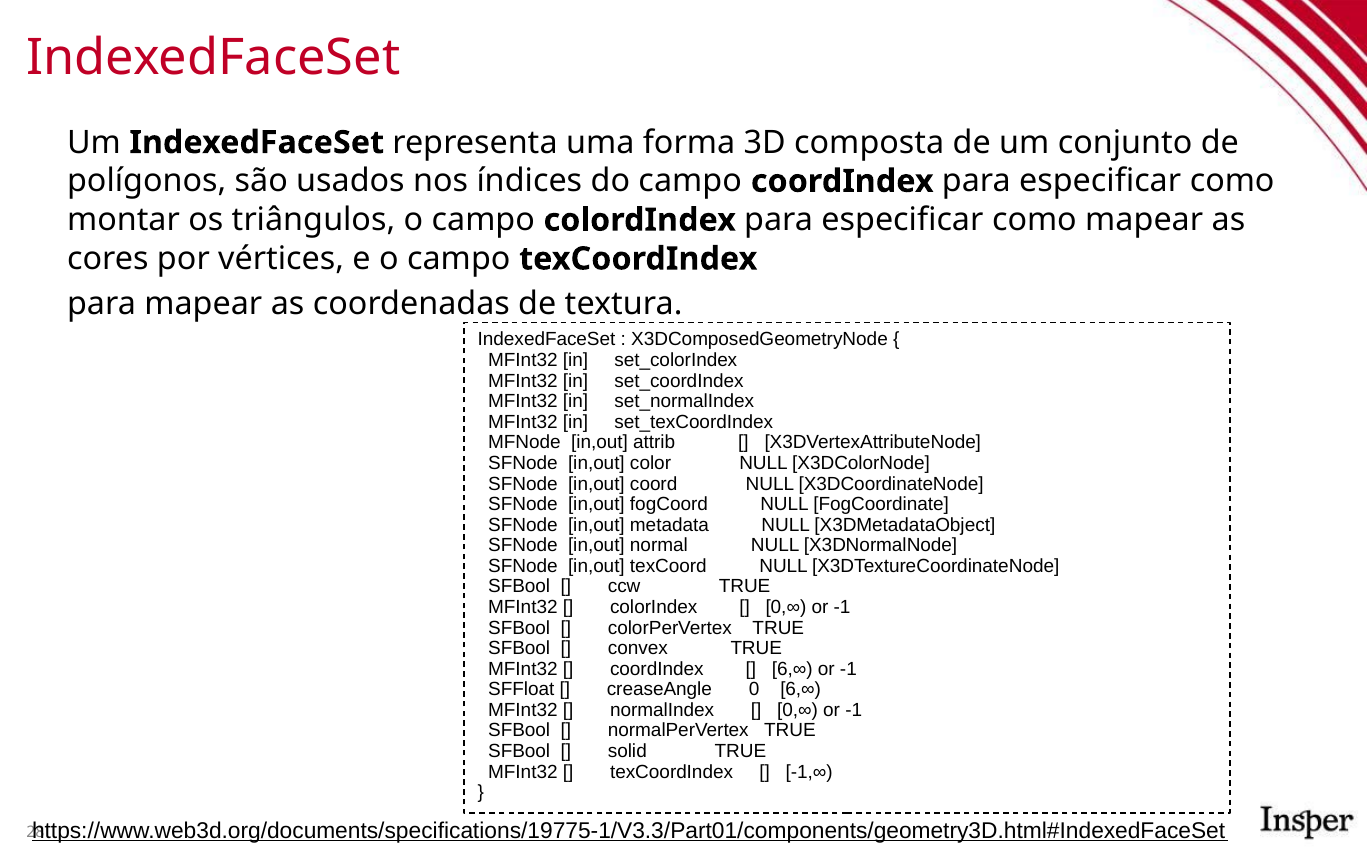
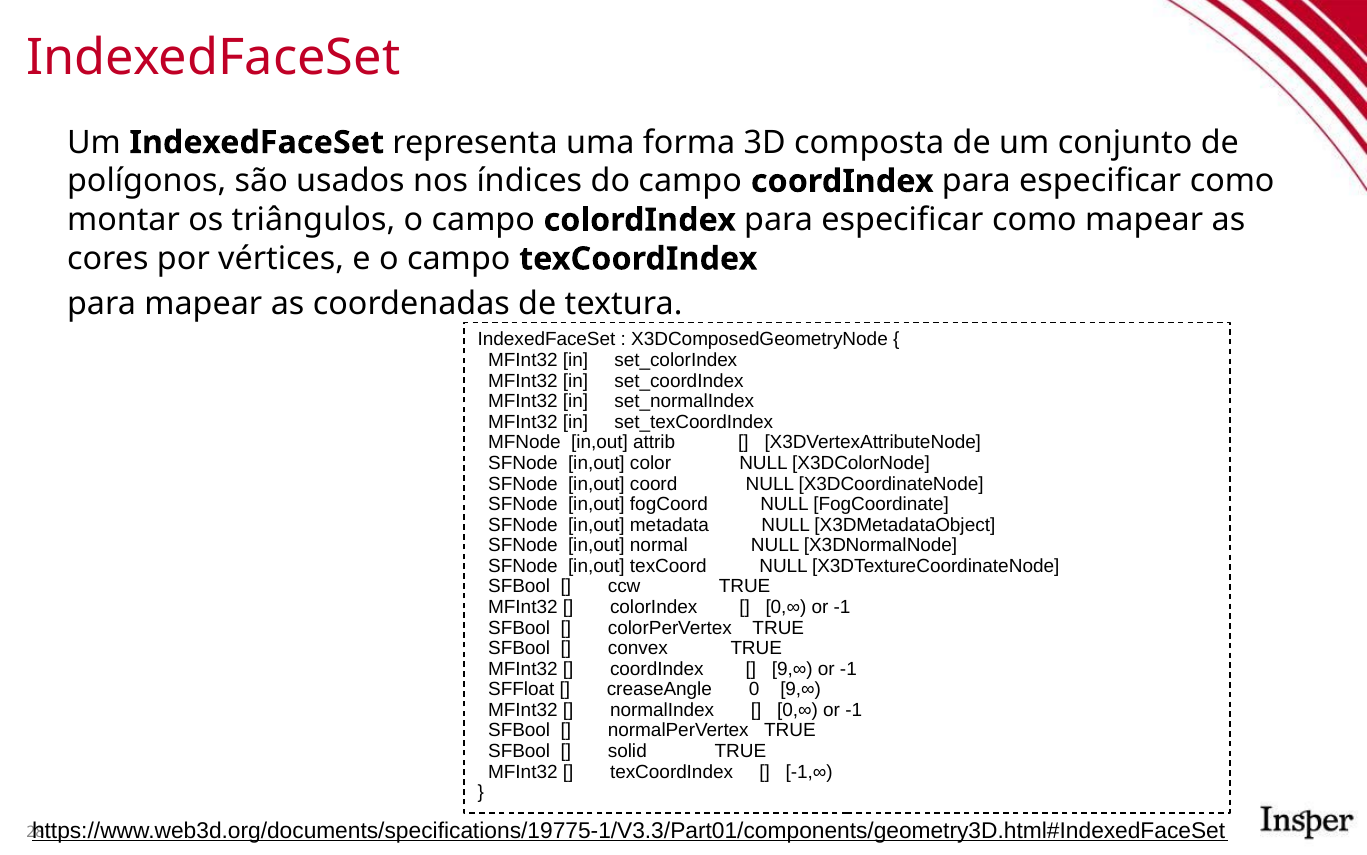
6,∞: 6,∞ -> 9,∞ (792, 668)
0 6,∞: 6,∞ -> 9,∞ (801, 689)
